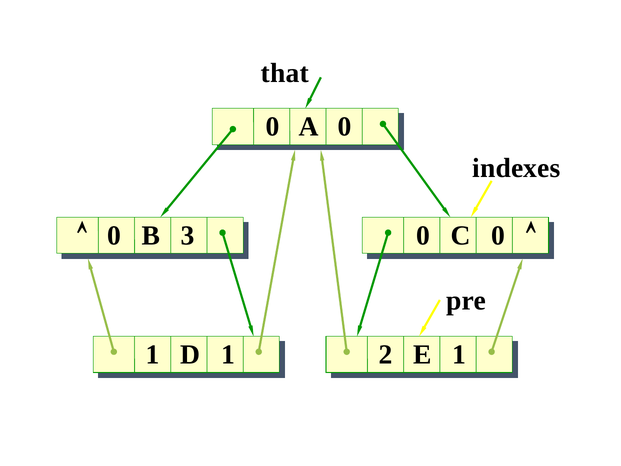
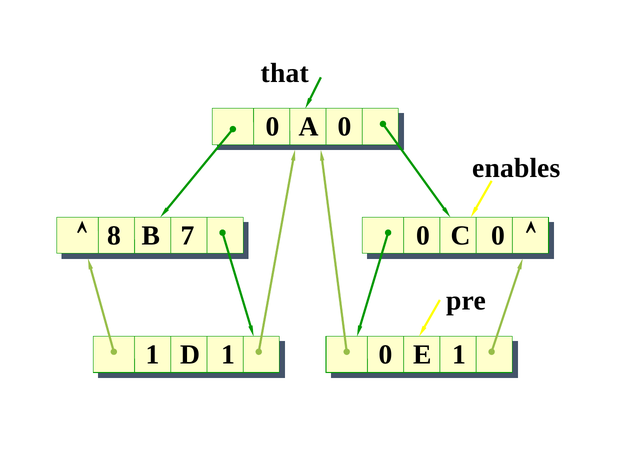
indexes: indexes -> enables (516, 168)
0: 0 -> 8 (114, 235)
3: 3 -> 7 (188, 235)
1 2: 2 -> 0 (386, 354)
